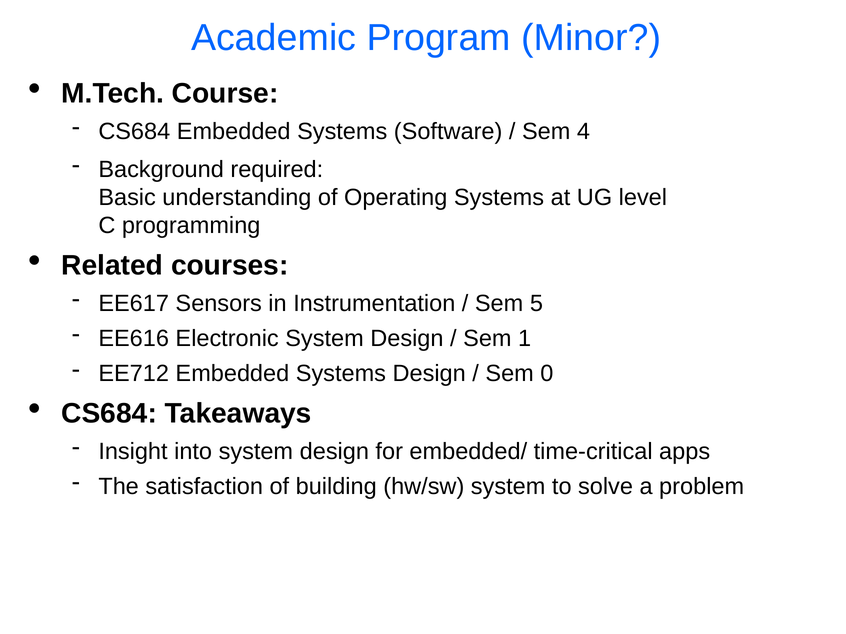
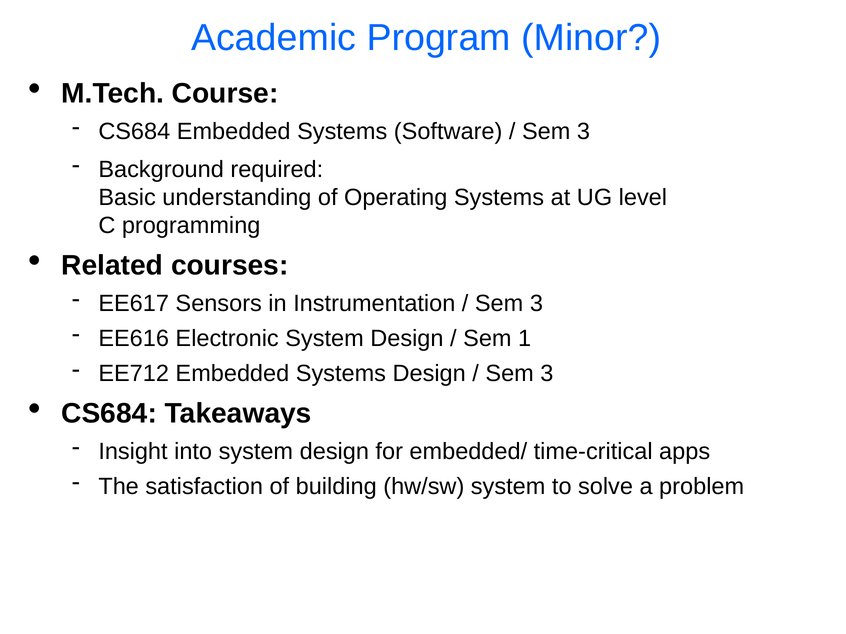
4: 4 -> 3 (584, 131)
5: 5 -> 3 (536, 303)
0: 0 -> 3 (547, 374)
